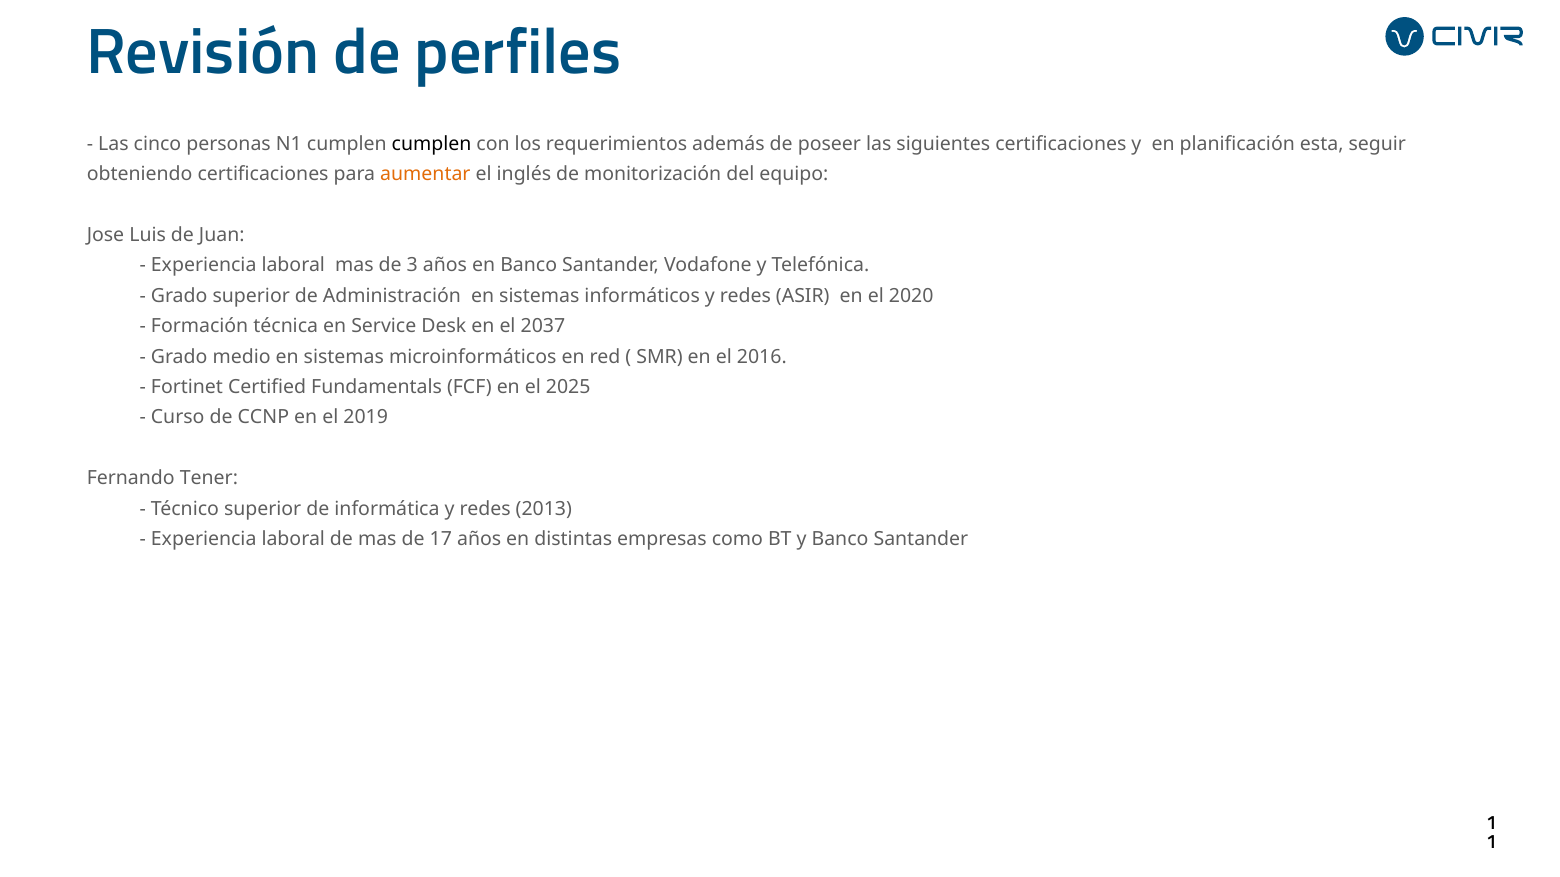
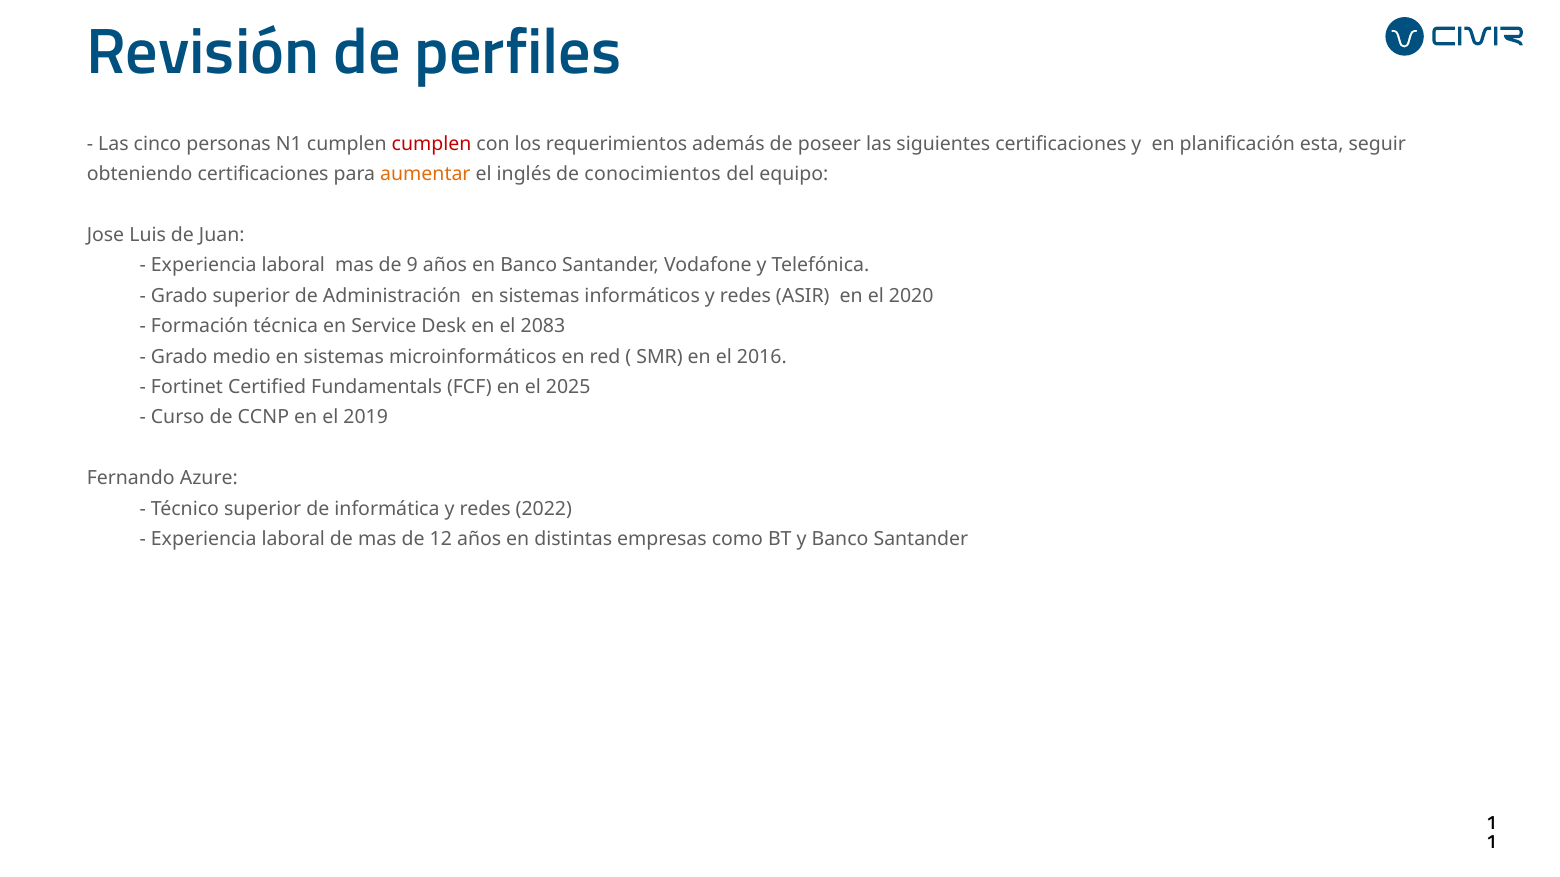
cumplen colour: black -> red (432, 144)
monitorización: monitorización -> conocimientos (653, 174)
3: 3 -> 9 (412, 266)
2037: 2037 -> 2083 (543, 327)
Tener: Tener -> Azure (209, 479)
2013: 2013 -> 2022 (544, 509)
17: 17 -> 12 (441, 539)
